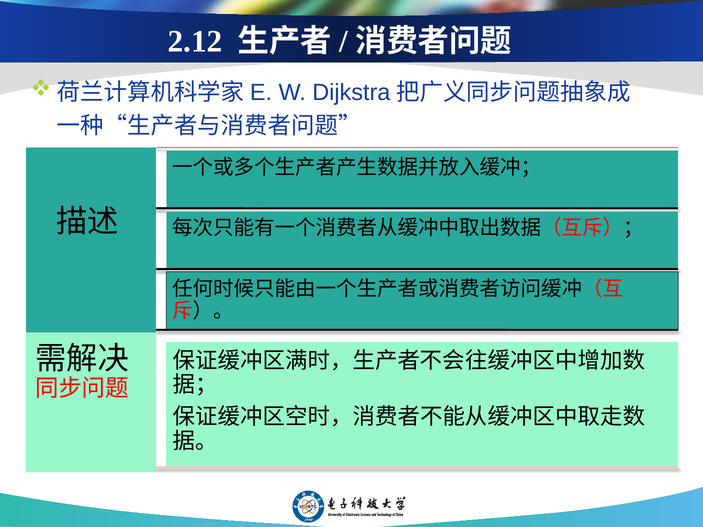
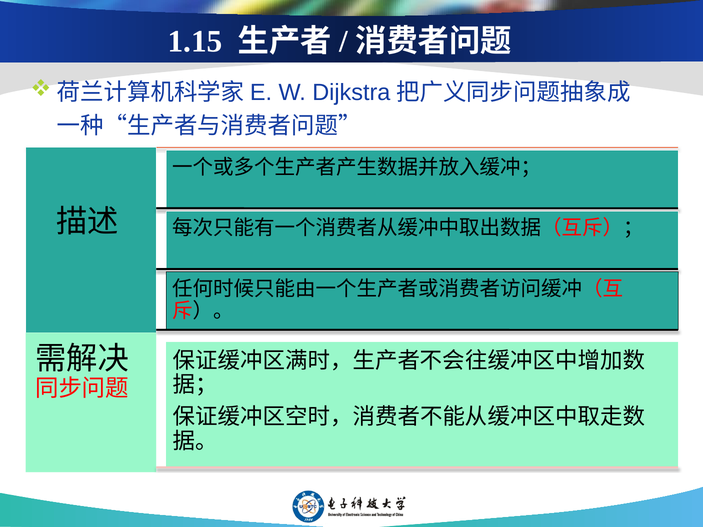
2.12: 2.12 -> 1.15 (195, 41)
